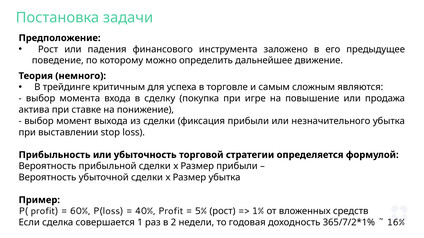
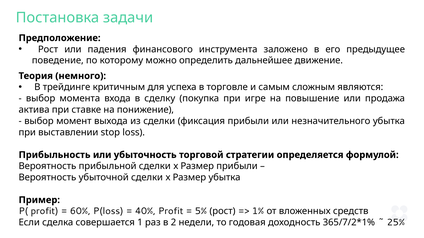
16%: 16% -> 25% (396, 223)
